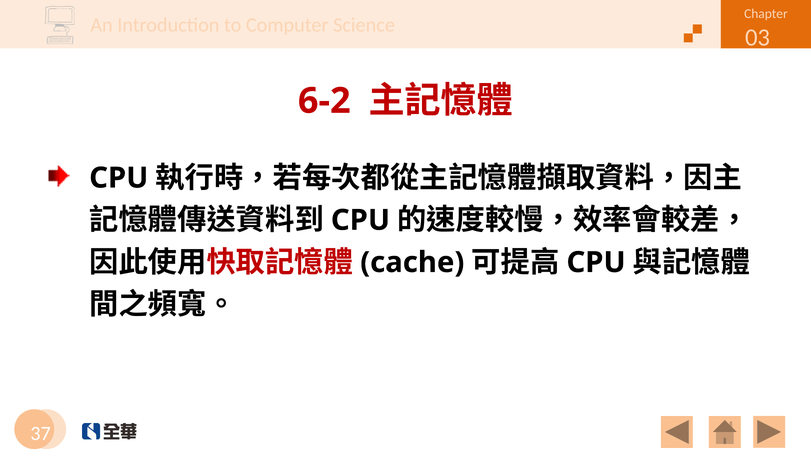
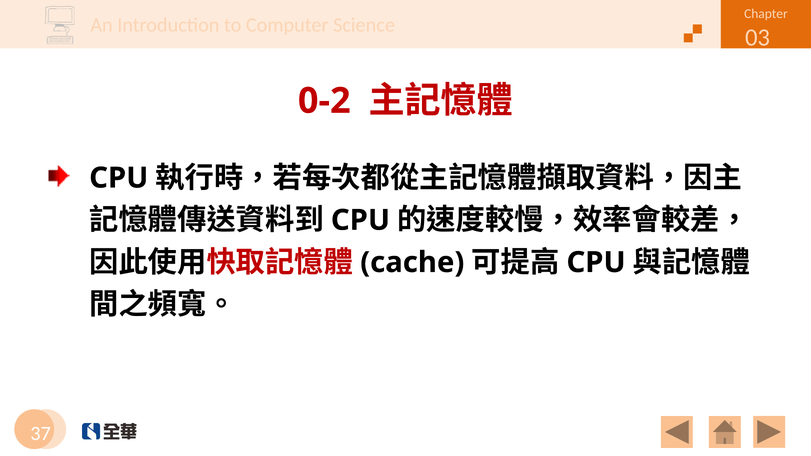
6-2: 6-2 -> 0-2 (324, 101)
